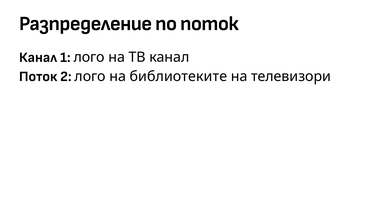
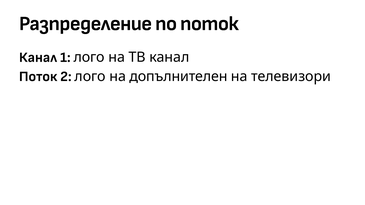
библиотеките: библиотеките -> допълнителен (178, 76)
